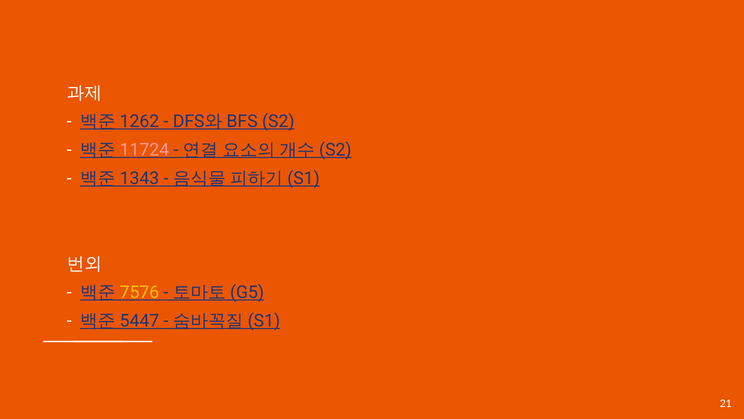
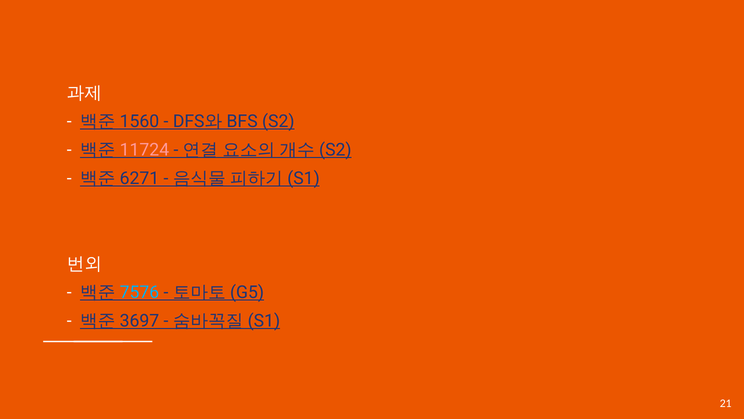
1262: 1262 -> 1560 (139, 121)
1343: 1343 -> 6271 (139, 178)
7576 colour: yellow -> light blue (139, 292)
5447: 5447 -> 3697 (139, 321)
